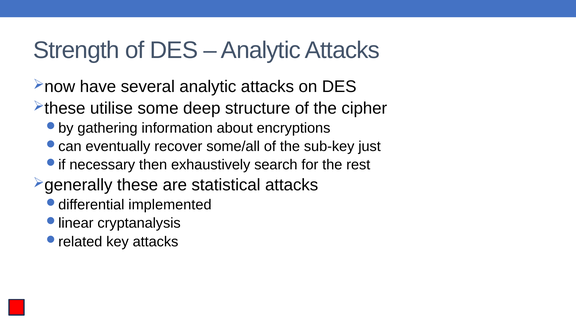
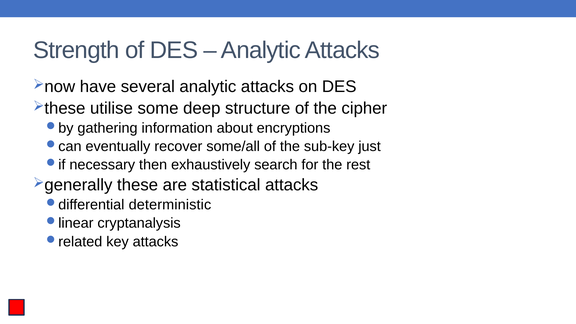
implemented: implemented -> deterministic (170, 205)
